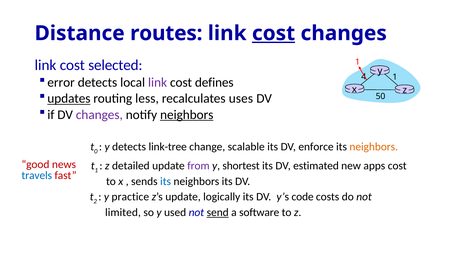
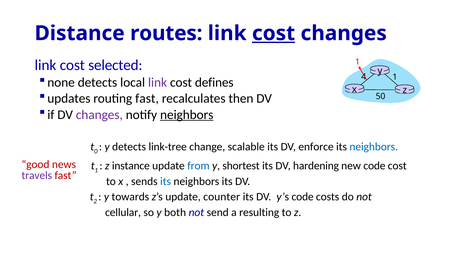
error: error -> none (61, 83)
updates underline: present -> none (69, 99)
routing less: less -> fast (147, 99)
uses: uses -> then (241, 99)
neighbors colour: orange -> blue (374, 147)
detailed: detailed -> instance (131, 166)
from colour: purple -> blue (198, 166)
estimated: estimated -> hardening (316, 166)
new apps: apps -> code (374, 166)
travels colour: blue -> purple (37, 176)
practice: practice -> towards (130, 197)
logically: logically -> counter (222, 197)
limited: limited -> cellular (123, 213)
used: used -> both (175, 213)
send underline: present -> none (218, 213)
software: software -> resulting (259, 213)
